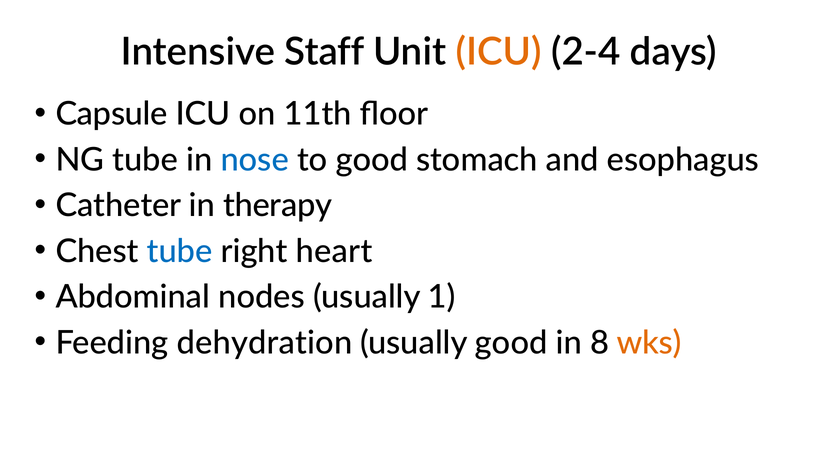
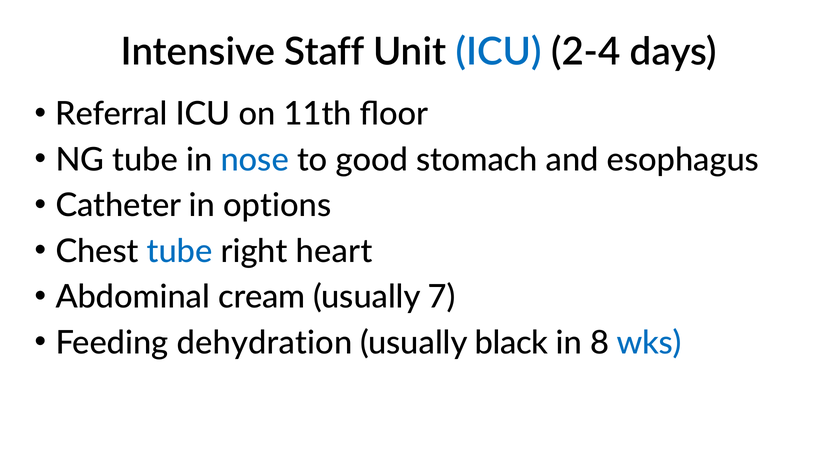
ICU colour: orange -> blue (499, 52)
Capsule: Capsule -> Referral (112, 114)
therapy: therapy -> options (277, 206)
nodes: nodes -> cream (262, 297)
1: 1 -> 7 (442, 297)
usually good: good -> black (511, 343)
wks colour: orange -> blue (649, 343)
